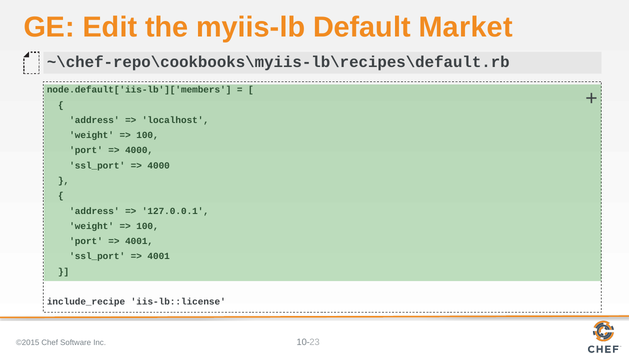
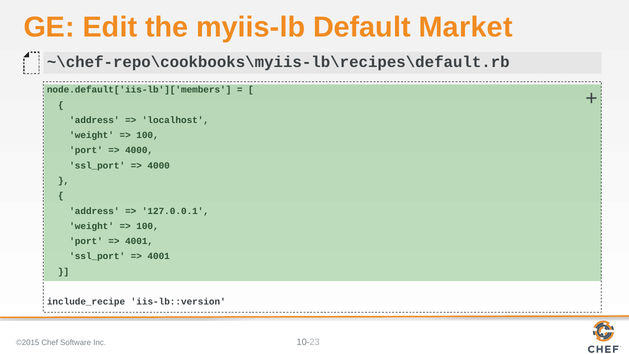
iis-lb::license: iis-lb::license -> iis-lb::version (178, 302)
